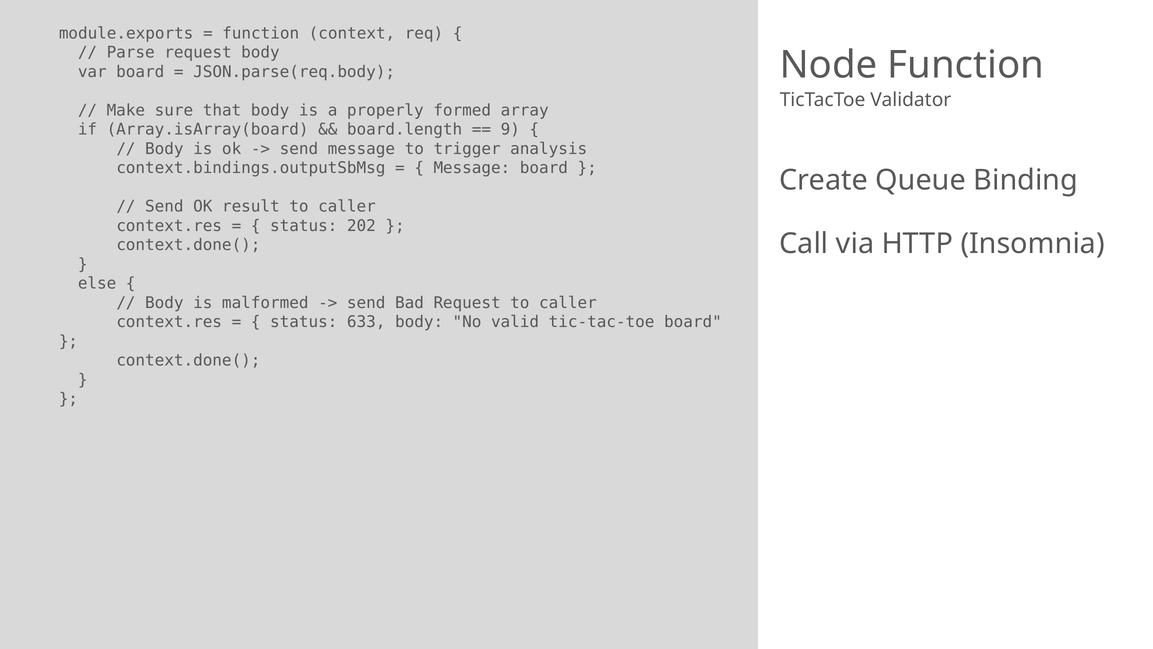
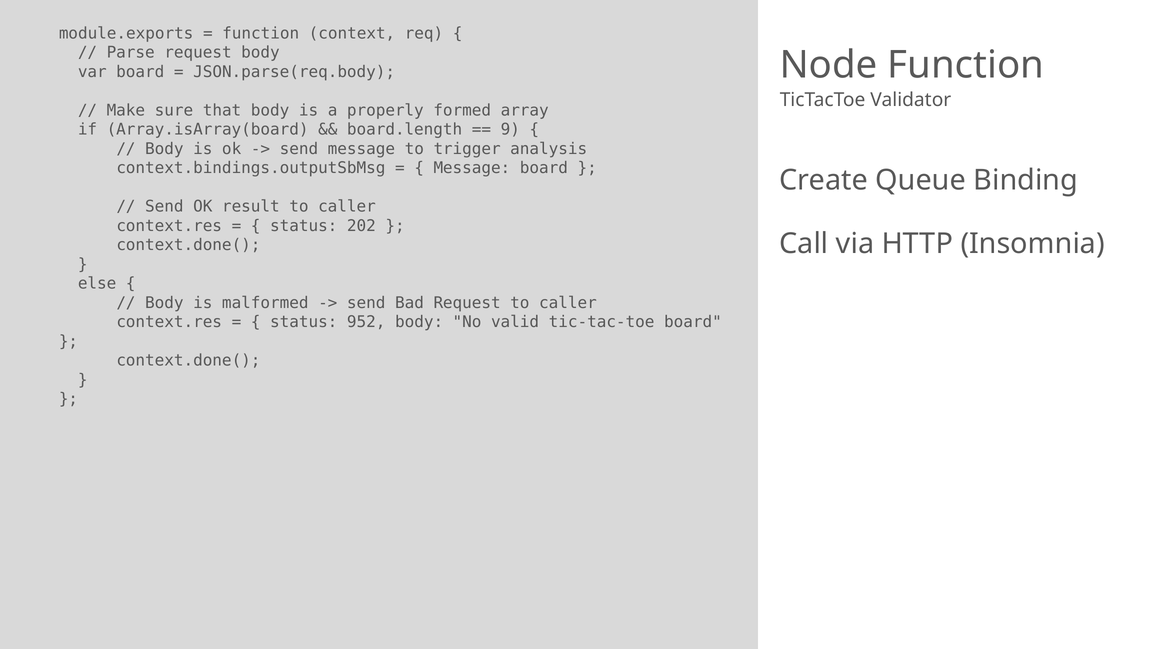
633: 633 -> 952 (366, 322)
